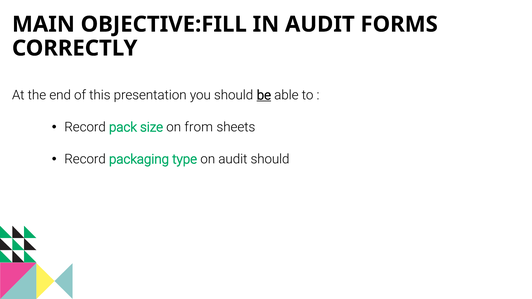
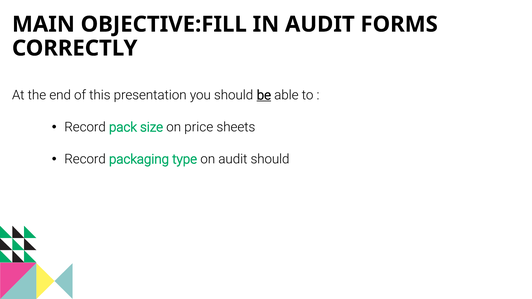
from: from -> price (199, 127)
